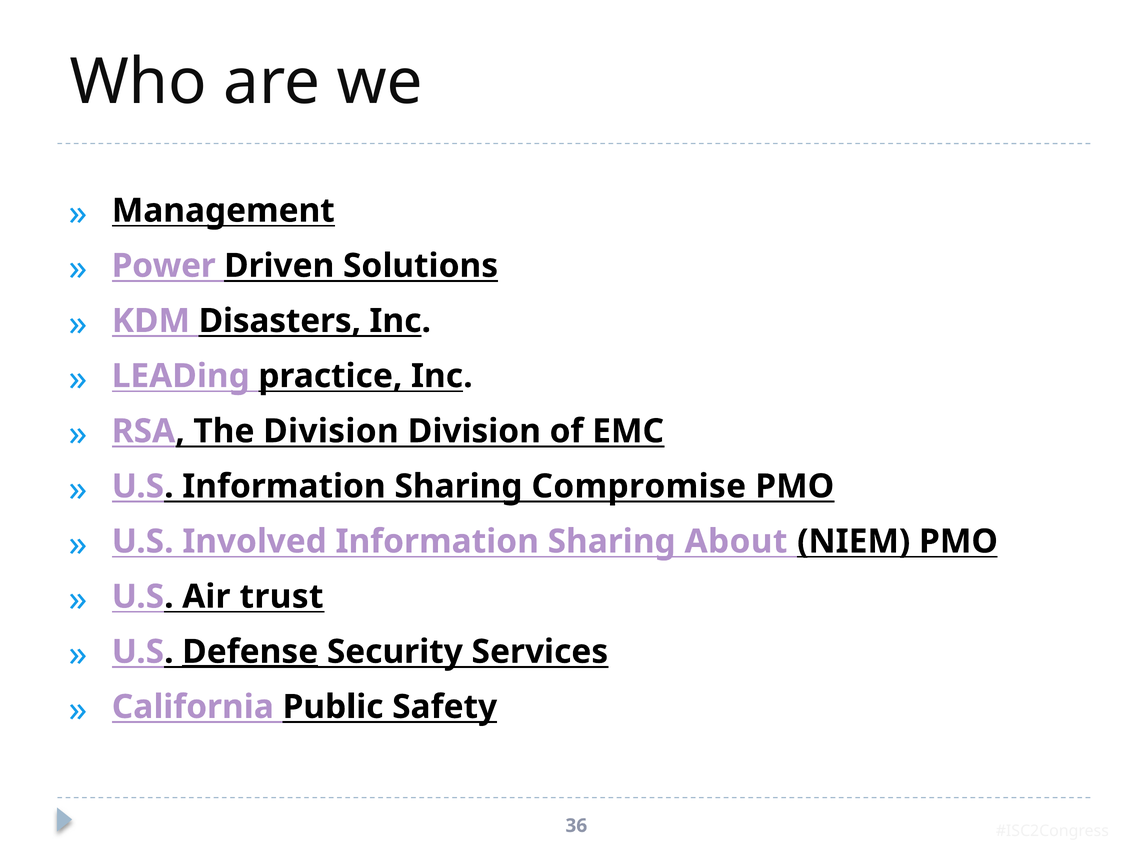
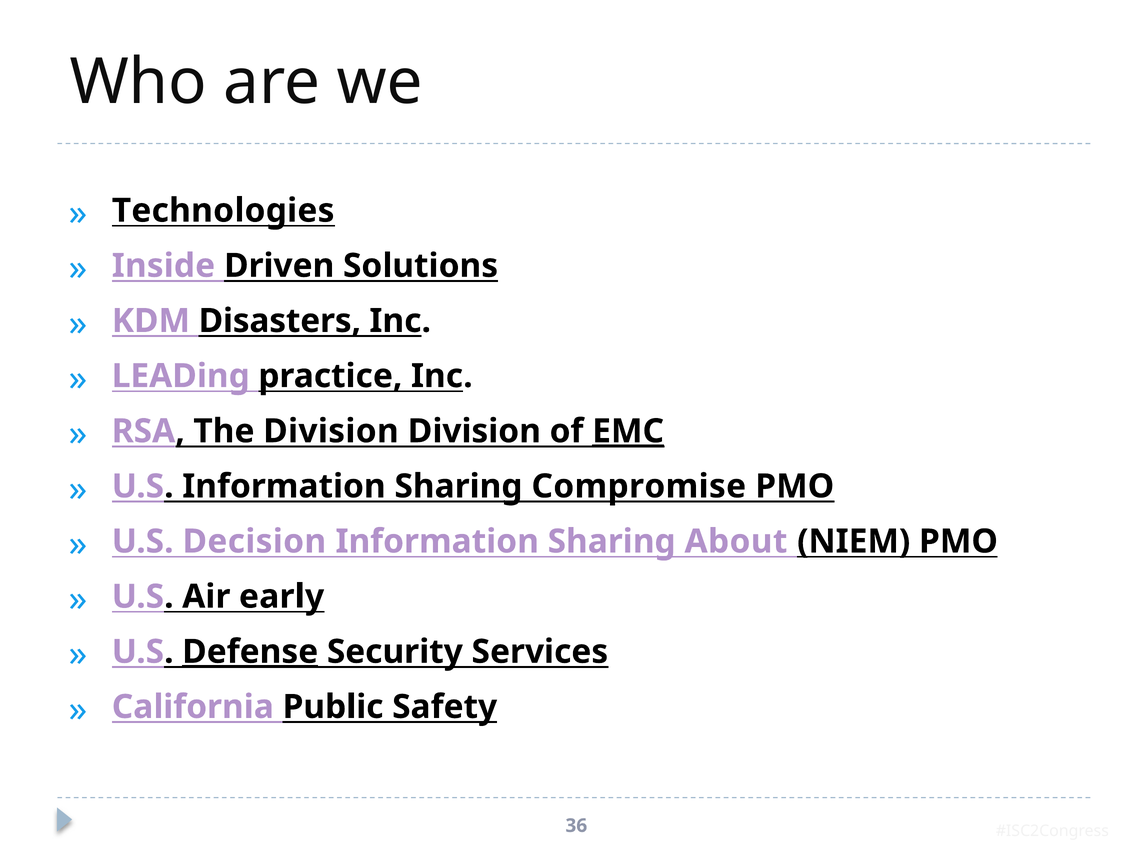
Management: Management -> Technologies (223, 211)
Power: Power -> Inside (163, 266)
EMC underline: none -> present (628, 431)
Involved: Involved -> Decision (254, 541)
trust: trust -> early (282, 597)
